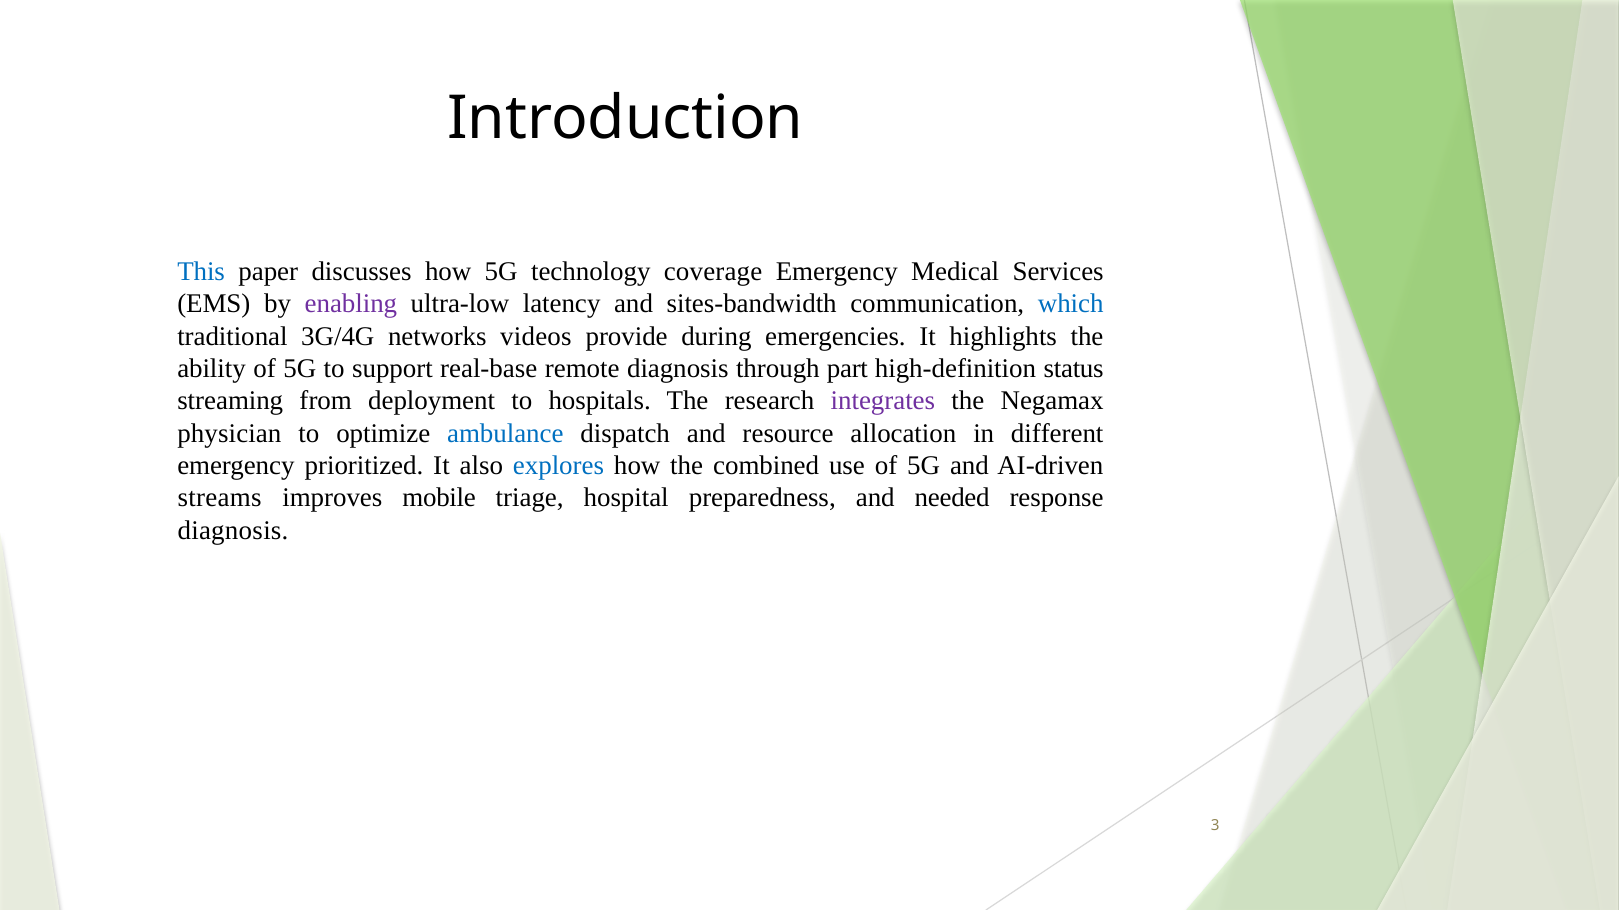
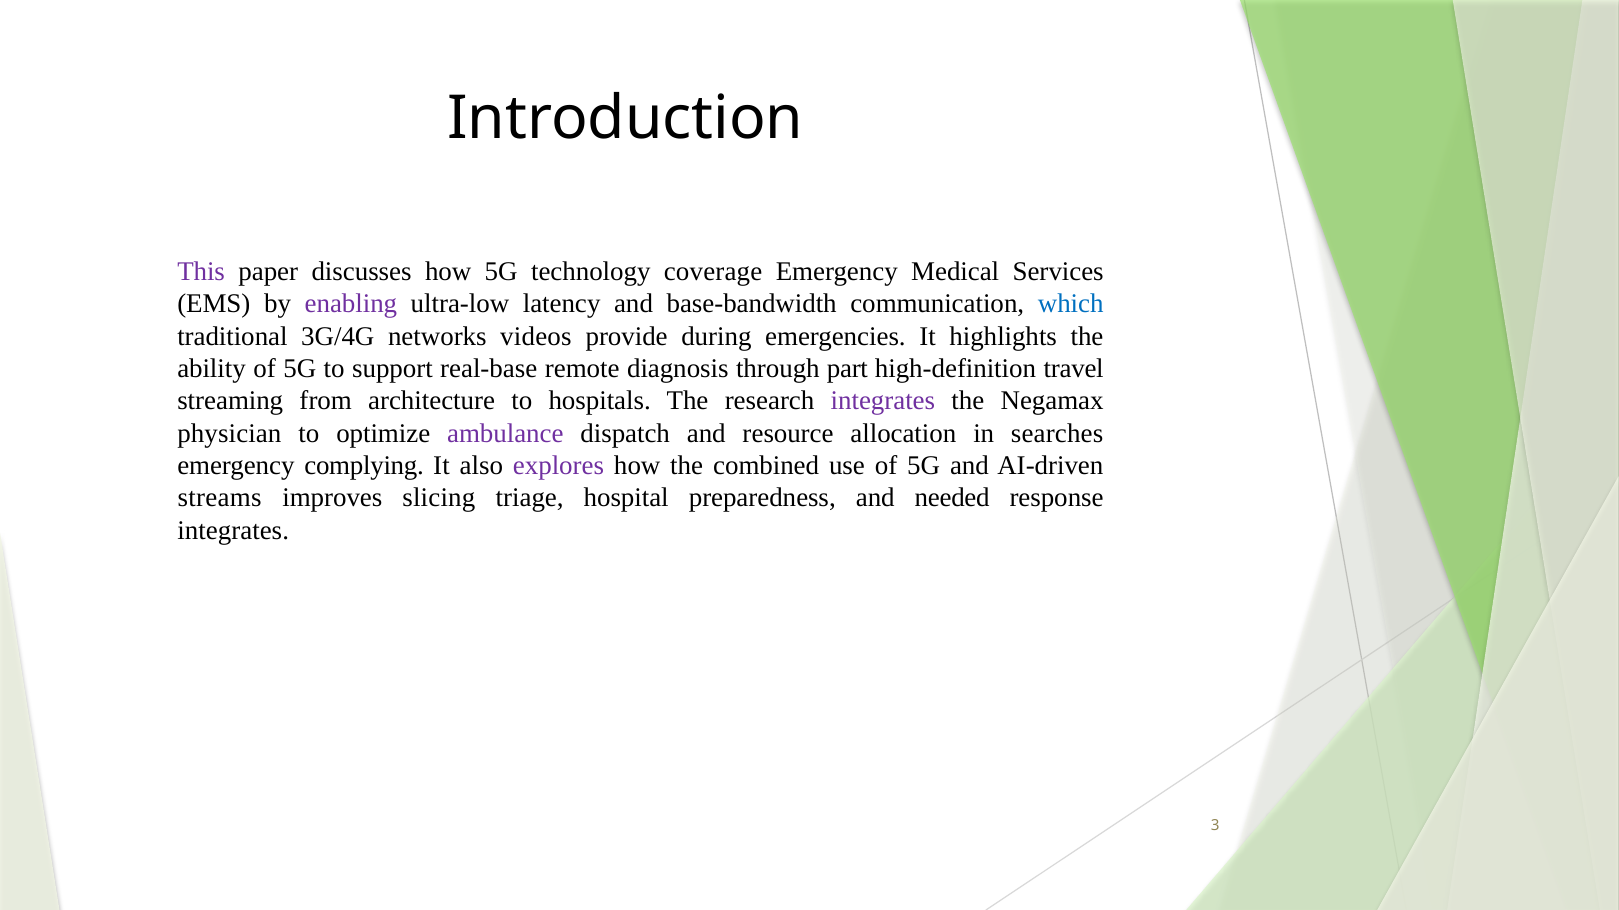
This colour: blue -> purple (201, 272)
sites-bandwidth: sites-bandwidth -> base-bandwidth (752, 304)
status: status -> travel (1074, 369)
deployment: deployment -> architecture (432, 401)
ambulance colour: blue -> purple (505, 434)
different: different -> searches (1057, 434)
prioritized: prioritized -> complying (364, 466)
explores colour: blue -> purple (558, 466)
mobile: mobile -> slicing (439, 498)
diagnosis: diagnosis -> integrates (233, 531)
